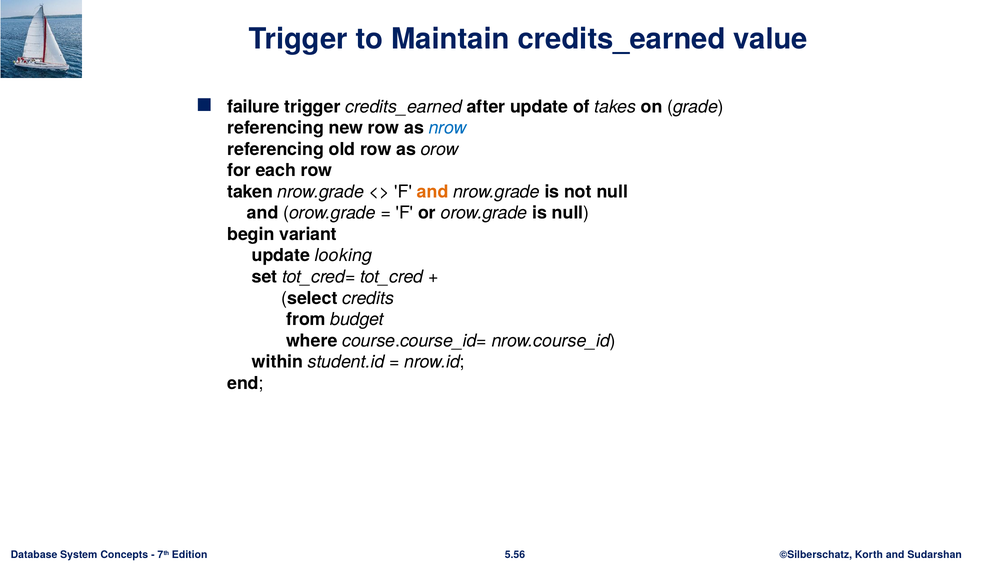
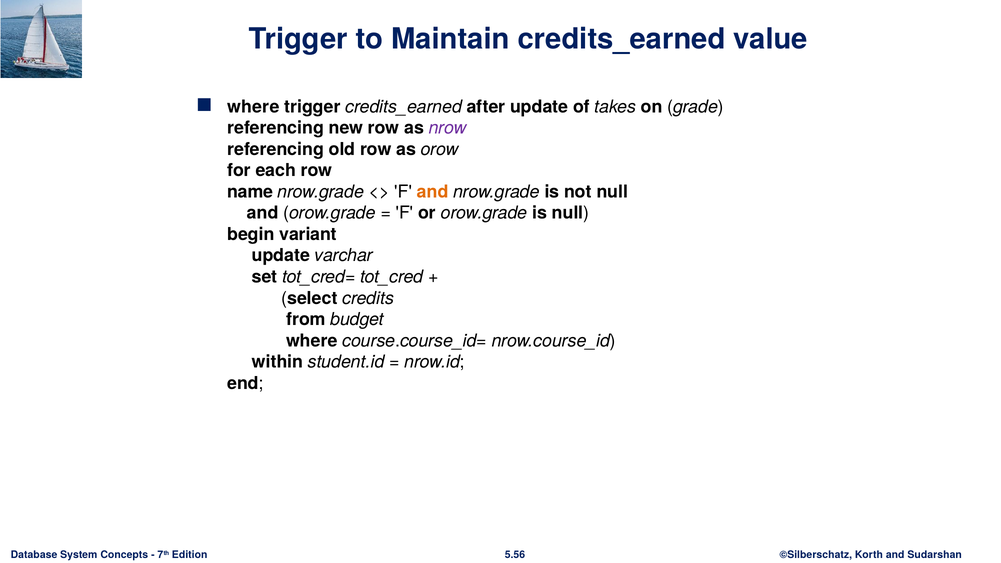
failure: failure -> where (253, 107)
nrow colour: blue -> purple (448, 128)
taken: taken -> name (250, 192)
looking: looking -> varchar (344, 256)
